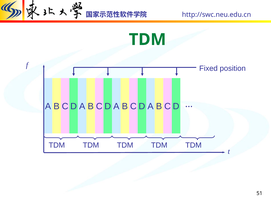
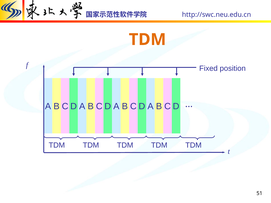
TDM colour: green -> orange (147, 40)
